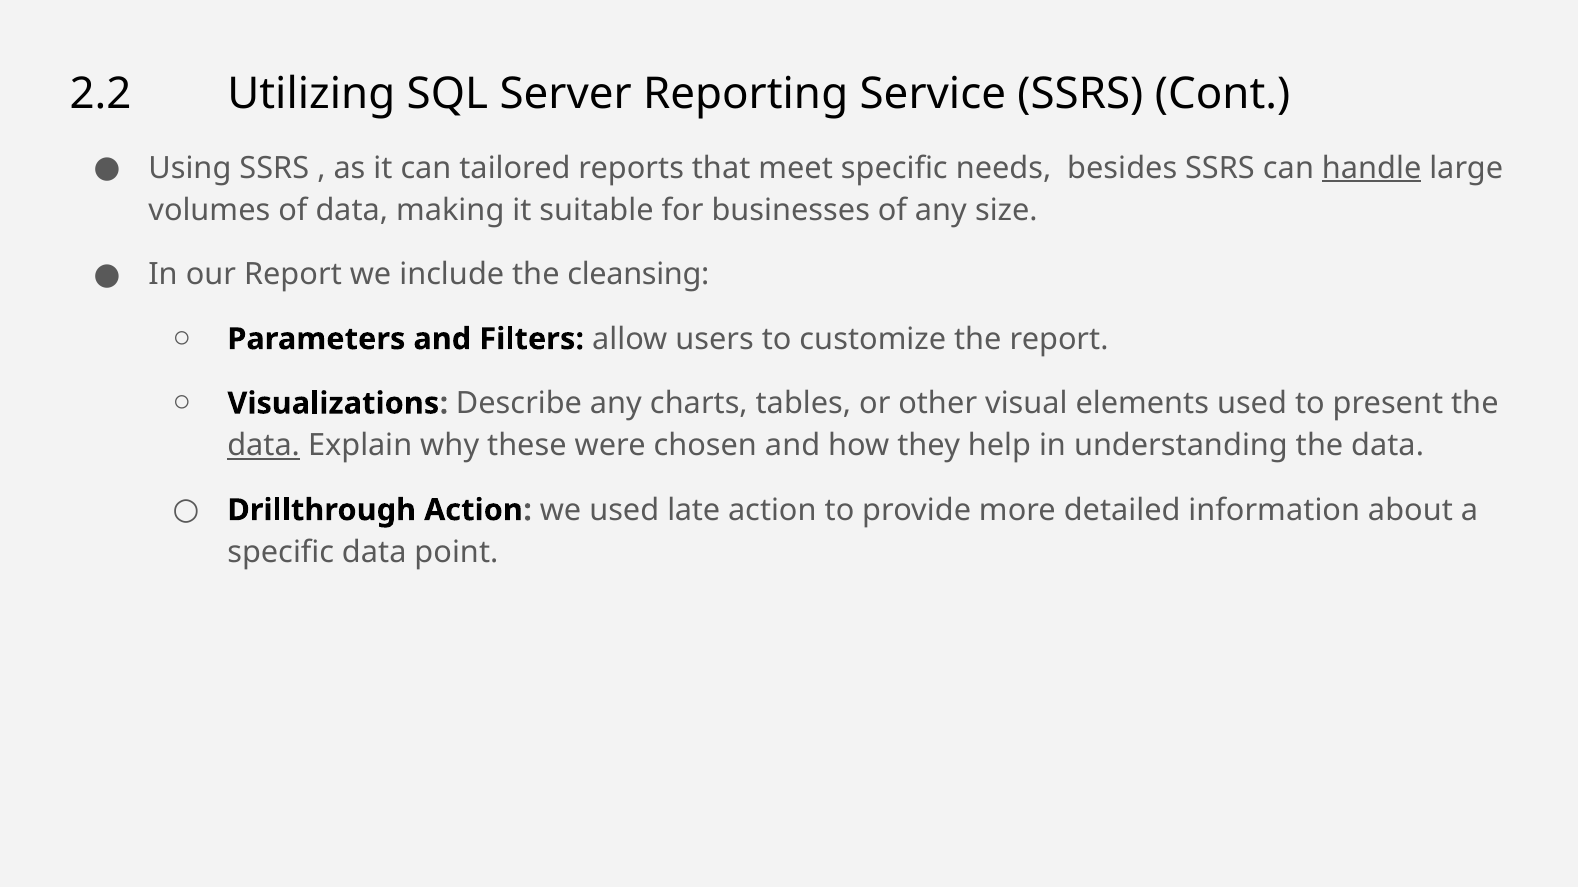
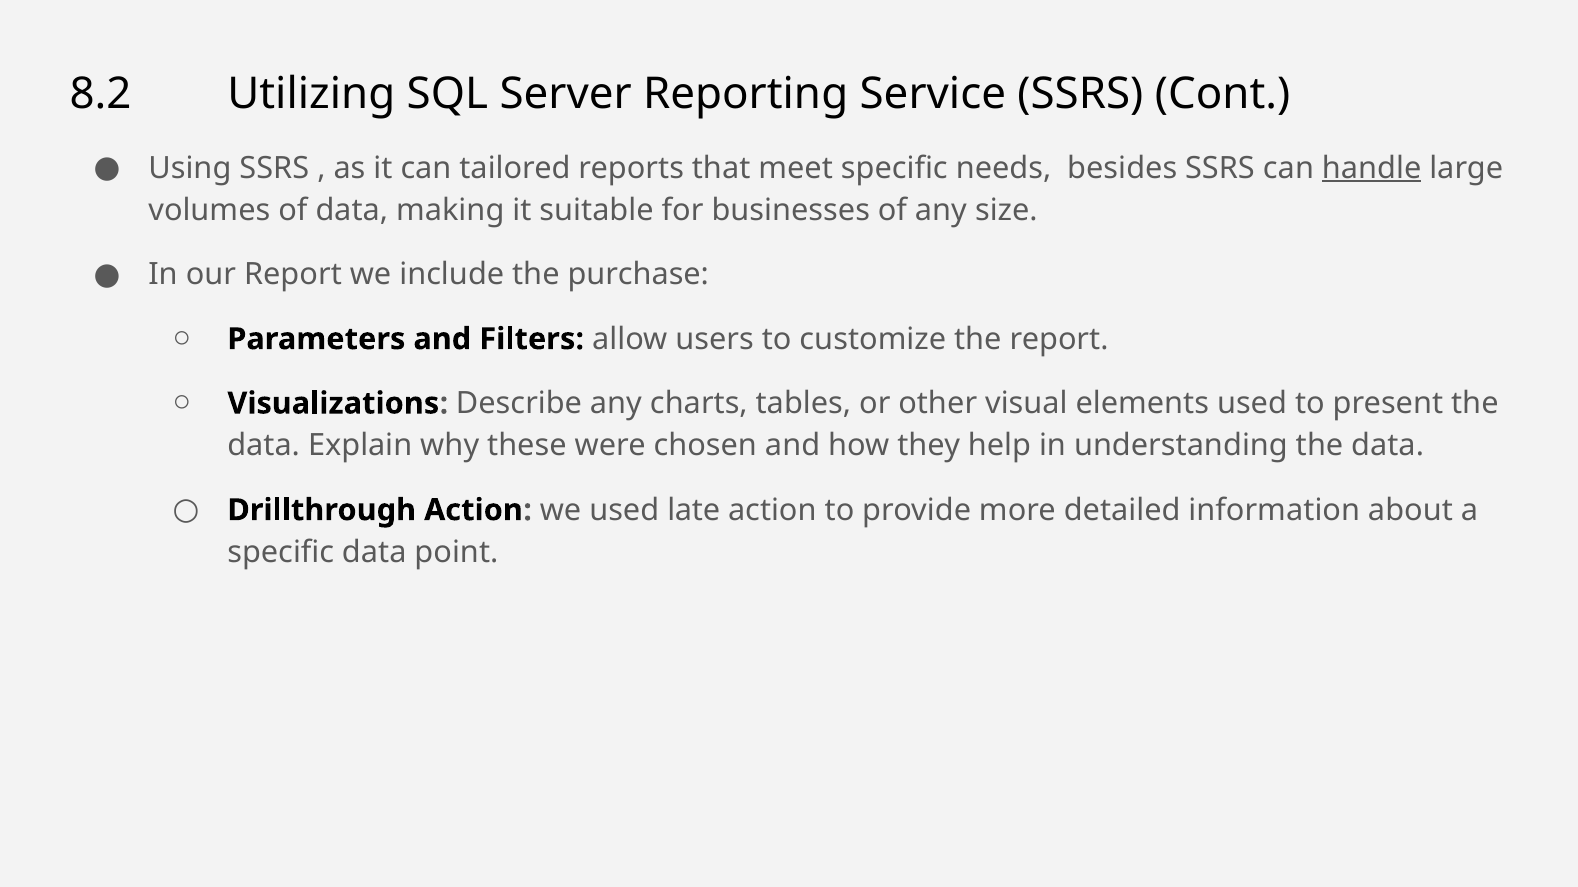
2.2: 2.2 -> 8.2 (101, 94)
cleansing: cleansing -> purchase (638, 275)
data underline: present -> none (264, 446)
